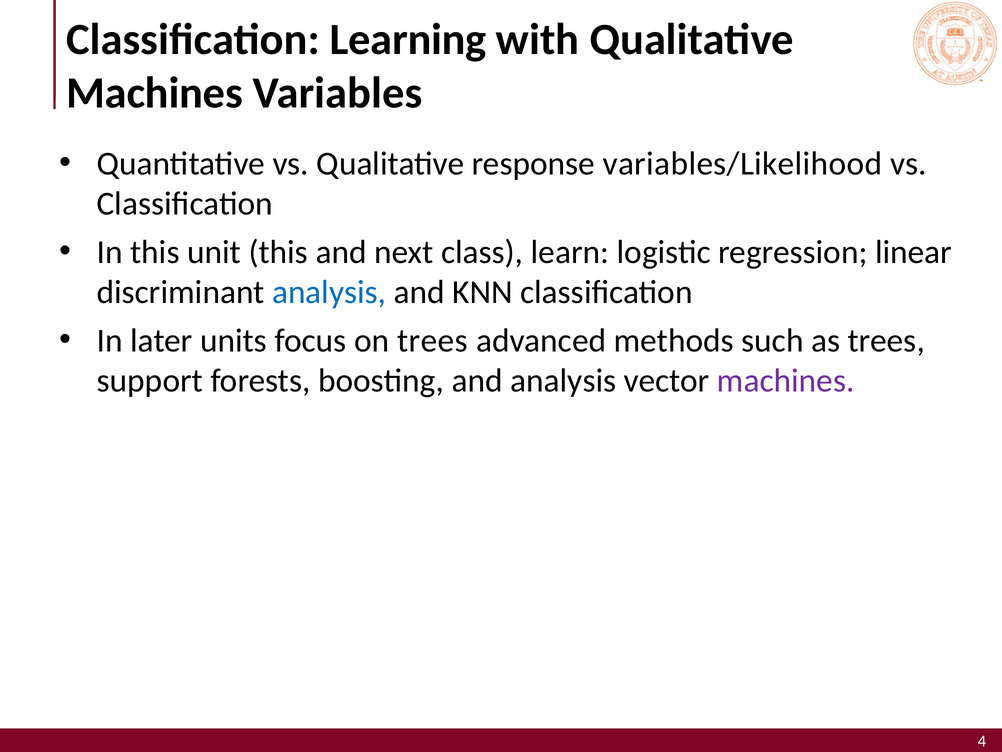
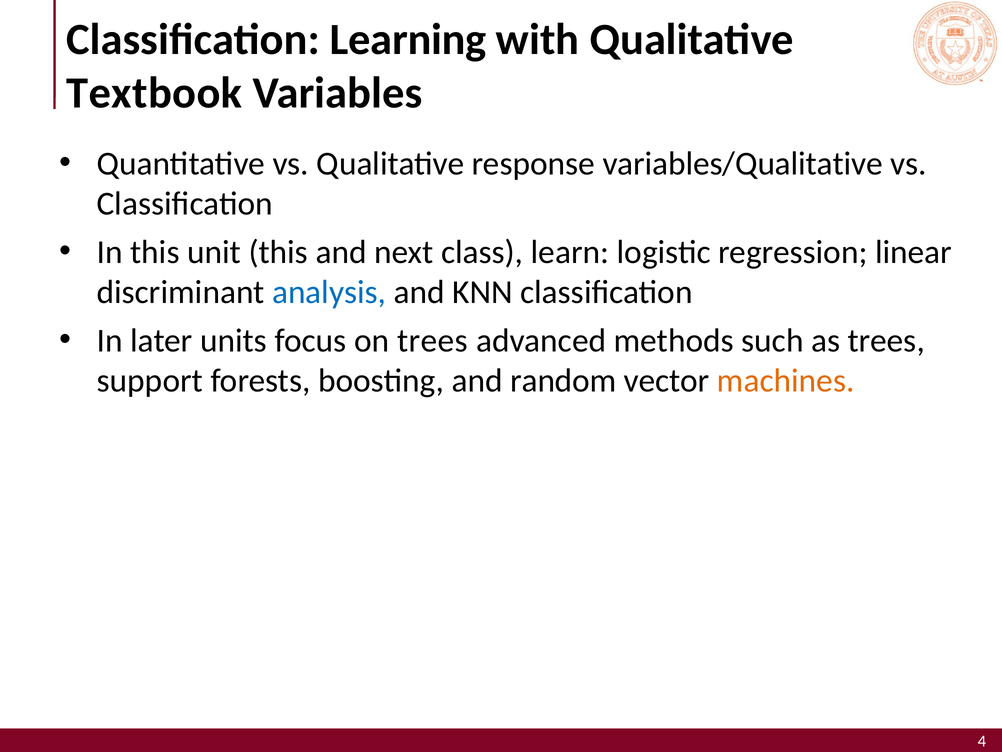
Machines: Machines -> Textbook (154, 93)
variables/Likelihood: variables/Likelihood -> variables/Qualitative (743, 163)
and analysis: analysis -> random (563, 381)
machines colour: purple -> orange (786, 381)
